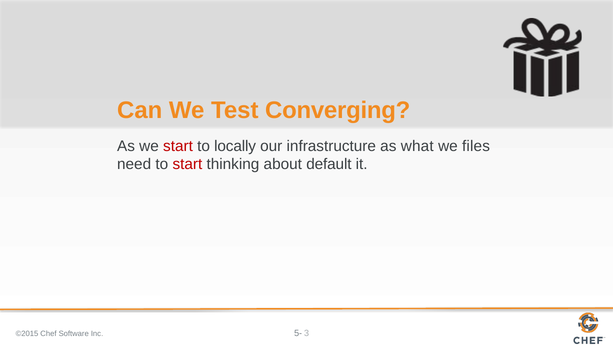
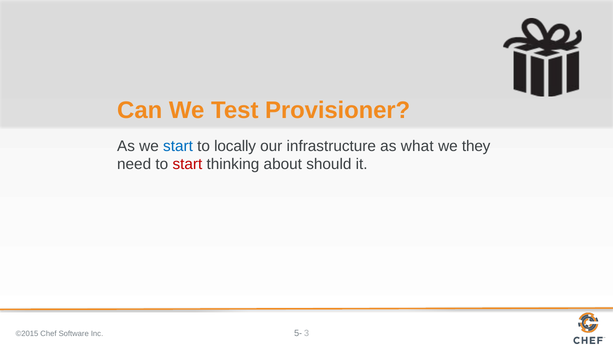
Converging: Converging -> Provisioner (338, 110)
start colour: red -> blue (178, 146)
files: files -> they (476, 146)
default: default -> should (329, 164)
